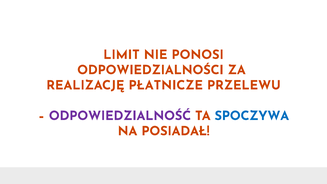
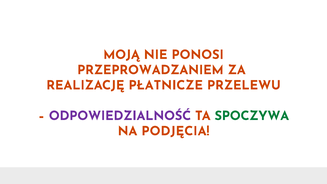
LIMIT: LIMIT -> MOJĄ (122, 55)
ODPOWIEDZIALNOŚCI: ODPOWIEDZIALNOŚCI -> PRZEPROWADZANIEM (150, 70)
SPOCZYWA colour: blue -> green (252, 116)
POSIADAŁ: POSIADAŁ -> PODJĘCIA (175, 131)
